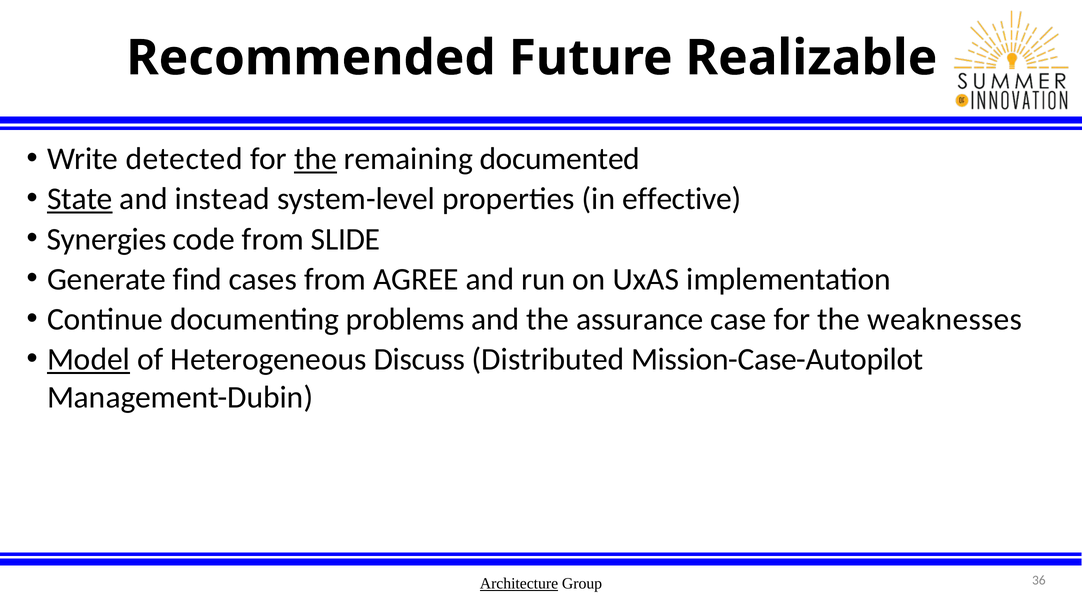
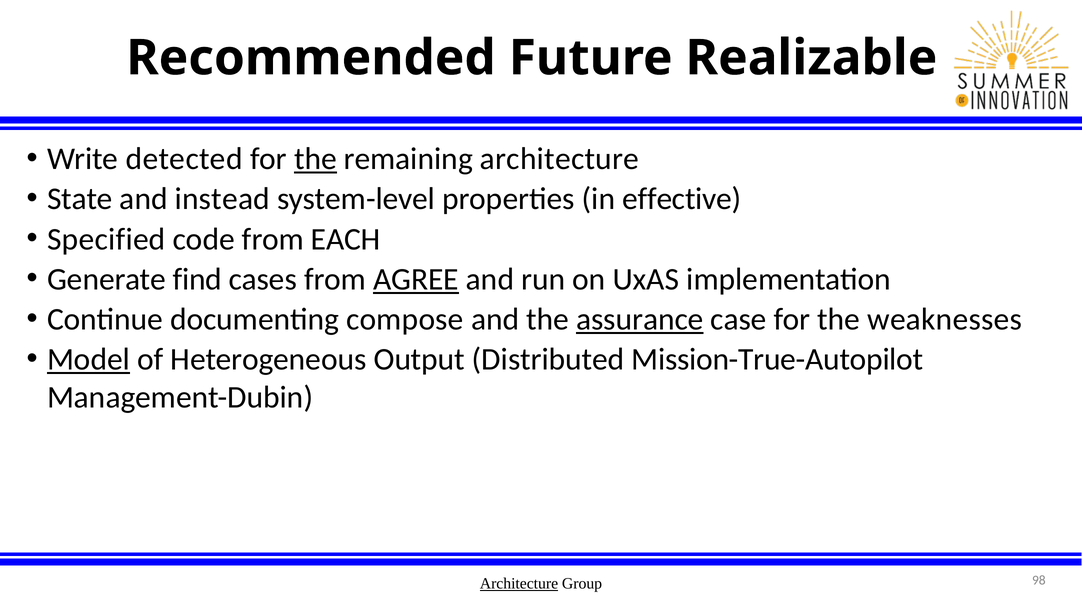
remaining documented: documented -> architecture (559, 159)
State underline: present -> none (80, 199)
Synergies: Synergies -> Specified (106, 239)
SLIDE: SLIDE -> EACH (346, 239)
AGREE underline: none -> present (416, 280)
problems: problems -> compose (405, 320)
assurance underline: none -> present (640, 320)
Discuss: Discuss -> Output (419, 360)
Mission-Case-Autopilot: Mission-Case-Autopilot -> Mission-True-Autopilot (777, 360)
36: 36 -> 98 (1039, 581)
